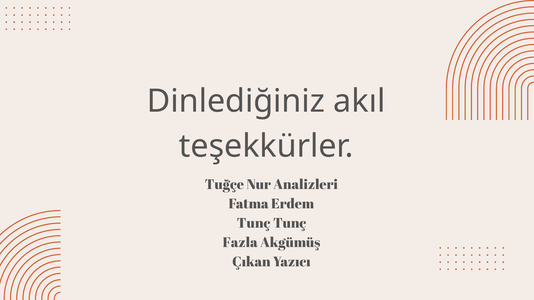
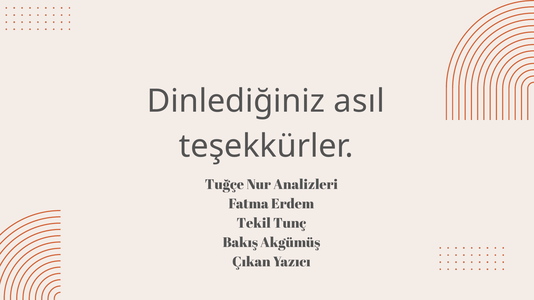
akıl: akıl -> asıl (359, 101)
Tunç: Tunç -> Tekil (254, 224)
Fazla: Fazla -> Bakış (240, 243)
